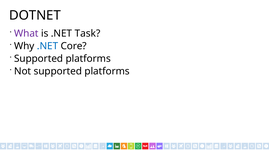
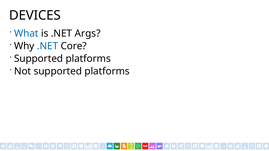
DOTNET: DOTNET -> DEVICES (35, 15)
What colour: purple -> blue (26, 34)
Task: Task -> Args (88, 34)
